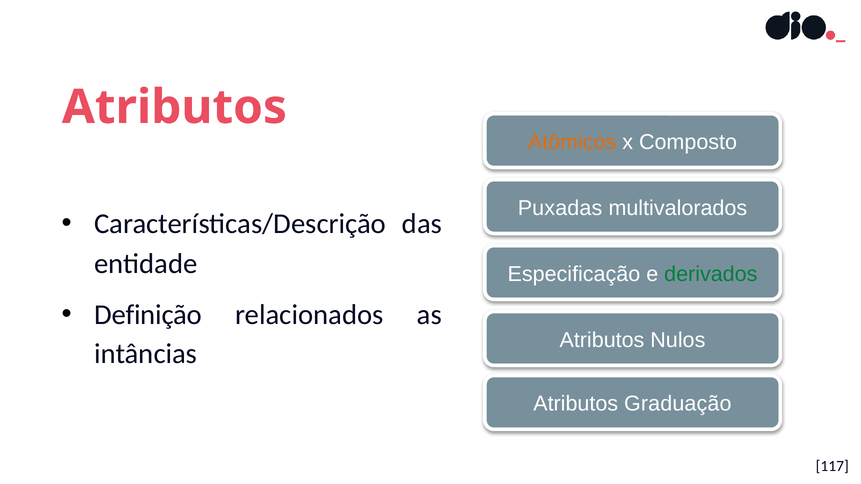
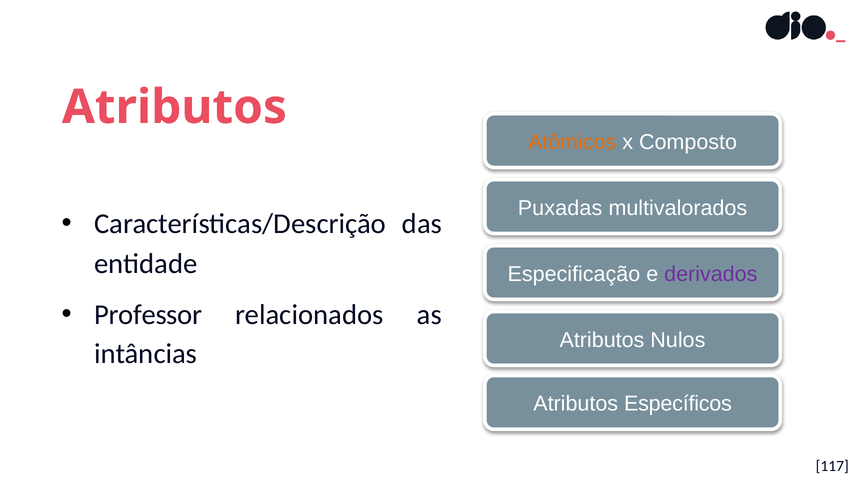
derivados colour: green -> purple (711, 274)
Definição: Definição -> Professor (148, 315)
Graduação: Graduação -> Específicos (678, 404)
